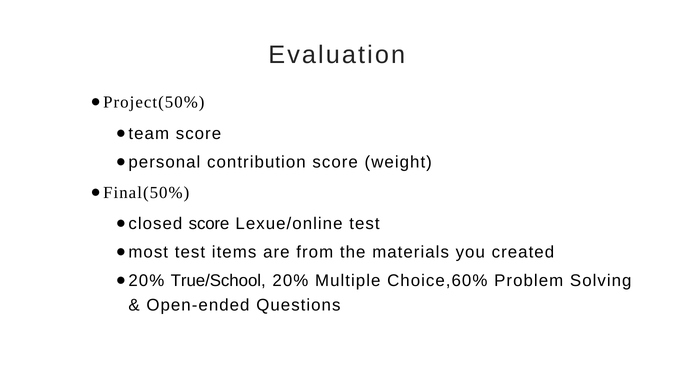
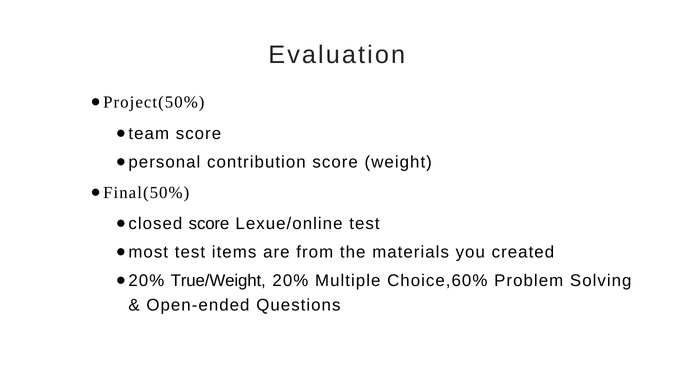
True/School: True/School -> True/Weight (218, 281)
